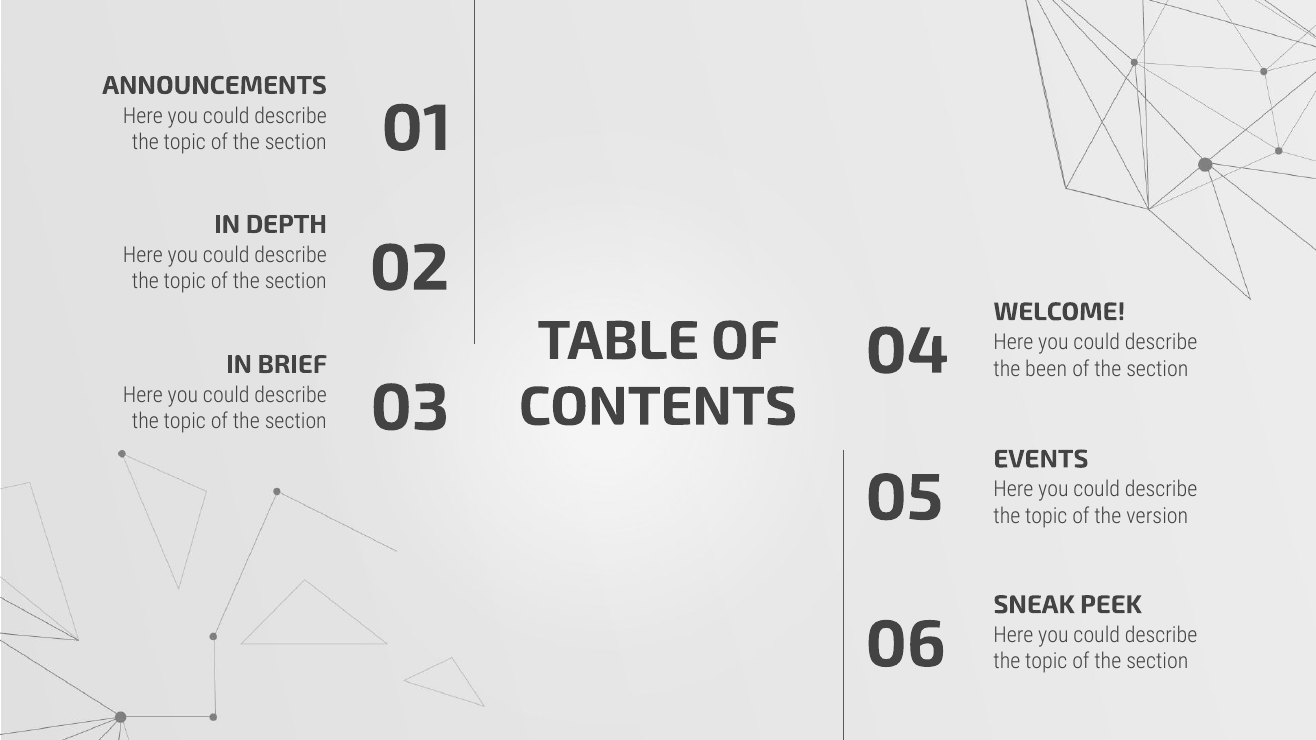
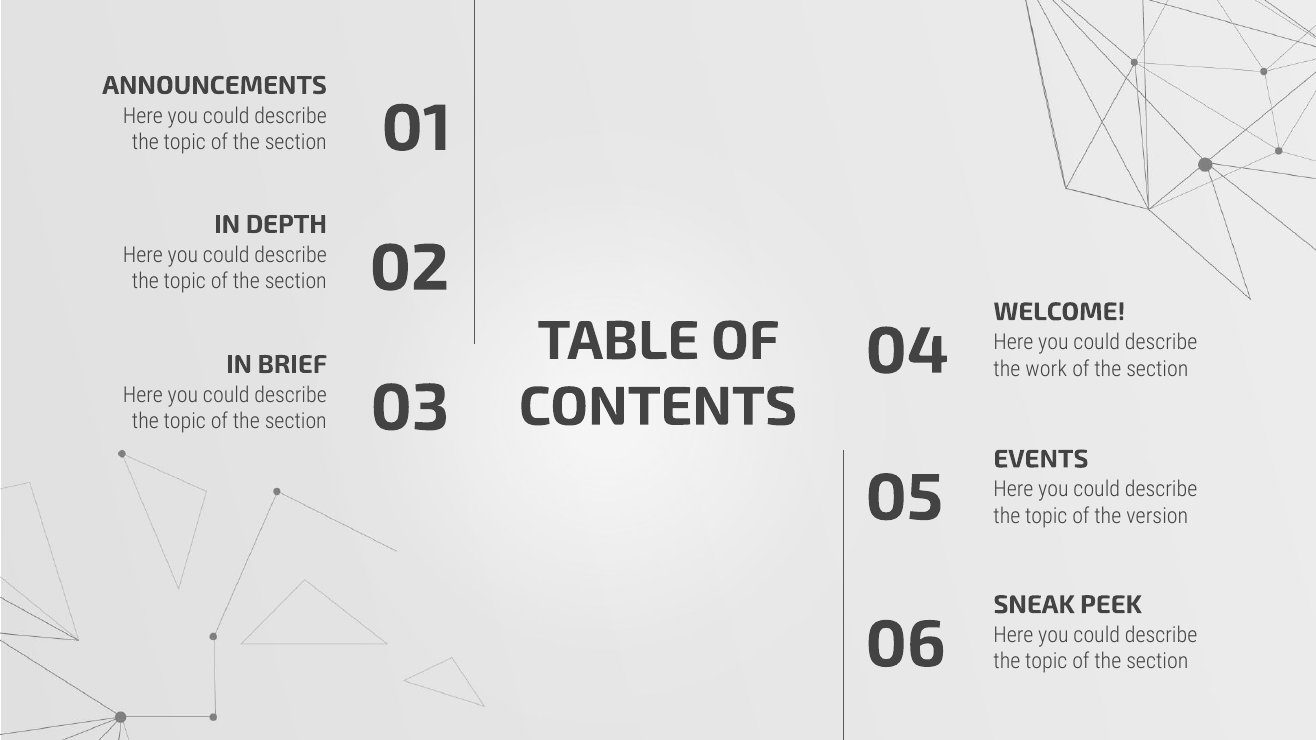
been: been -> work (1046, 369)
